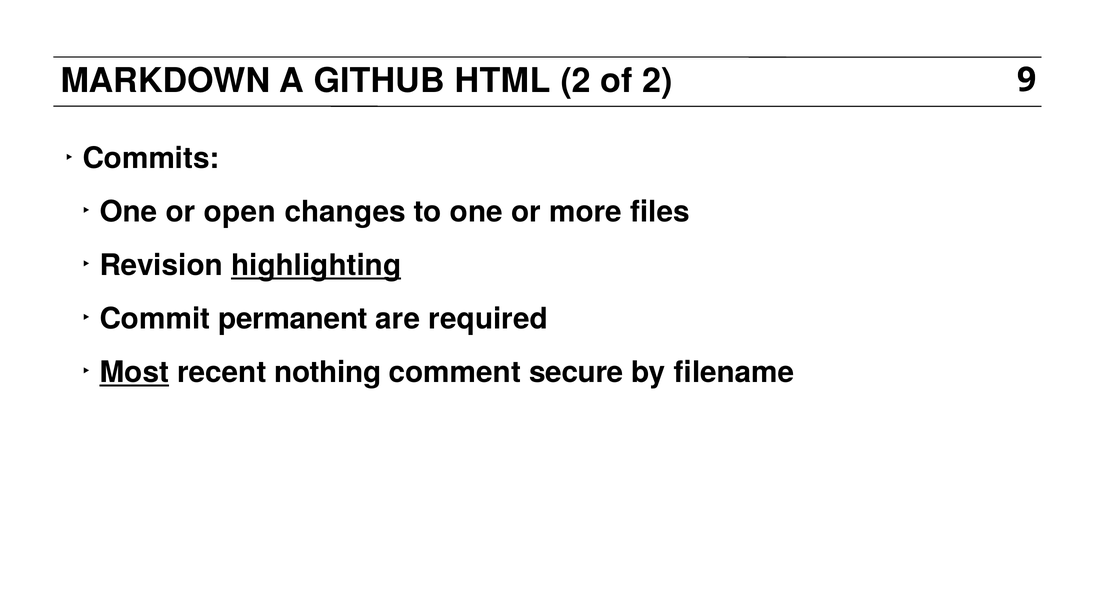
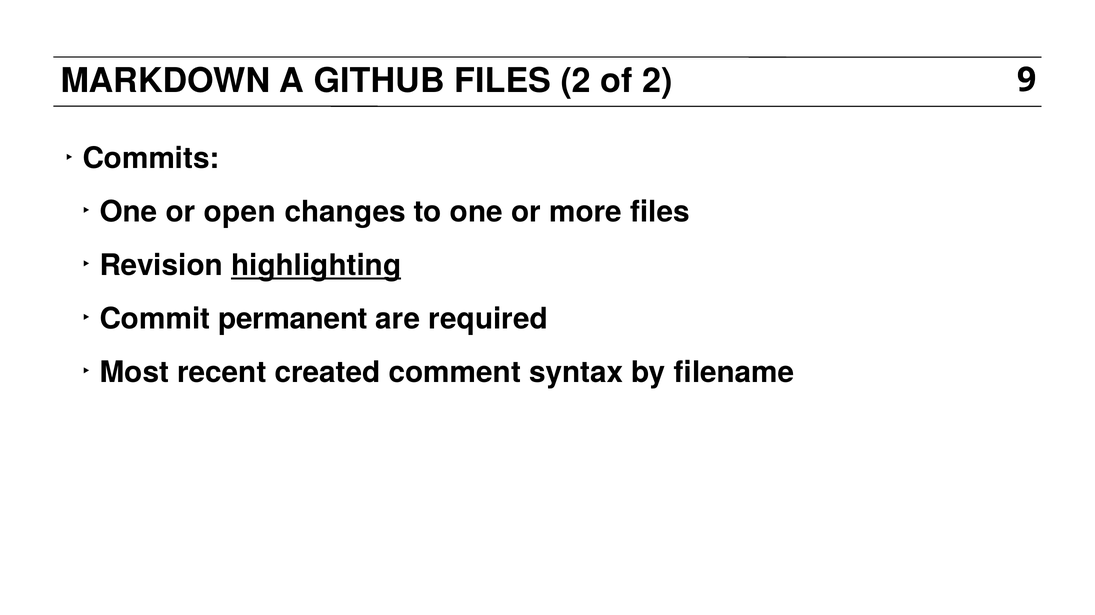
GITHUB HTML: HTML -> FILES (503, 81)
Most underline: present -> none (134, 373)
nothing: nothing -> created (328, 373)
secure: secure -> syntax (576, 373)
